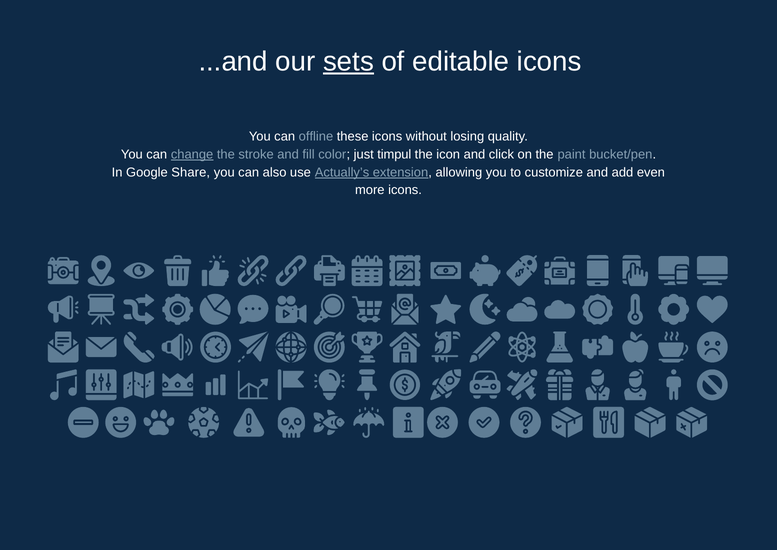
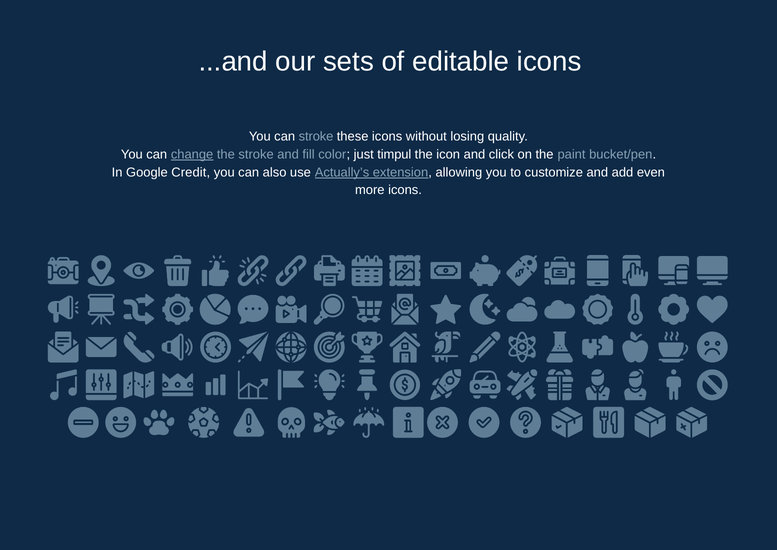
sets underline: present -> none (349, 62)
can offline: offline -> stroke (316, 137)
Share: Share -> Credit (191, 172)
